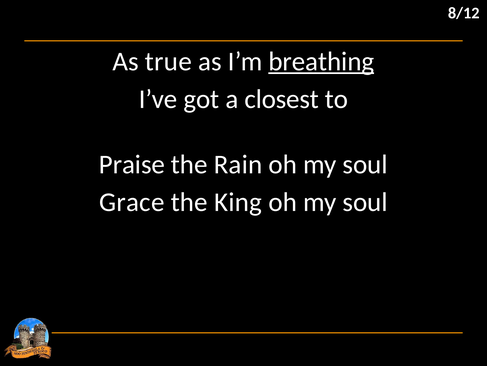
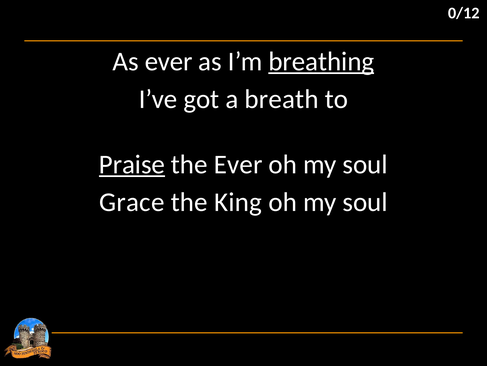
8/12: 8/12 -> 0/12 (464, 13)
As true: true -> ever (169, 61)
closest: closest -> breath (282, 99)
Praise underline: none -> present (132, 164)
the Rain: Rain -> Ever (238, 164)
